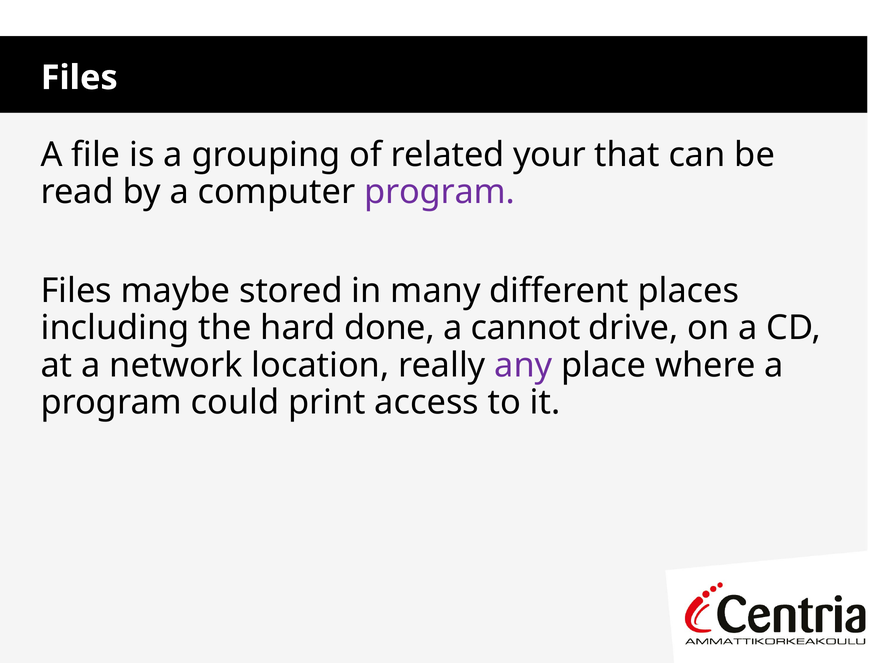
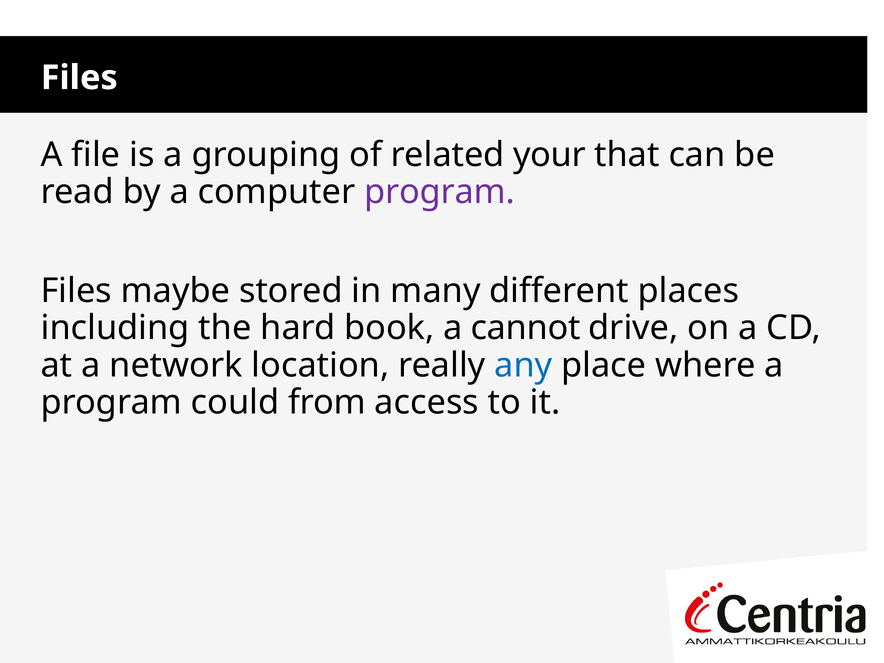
done: done -> book (389, 328)
any colour: purple -> blue (523, 365)
print: print -> from (327, 402)
